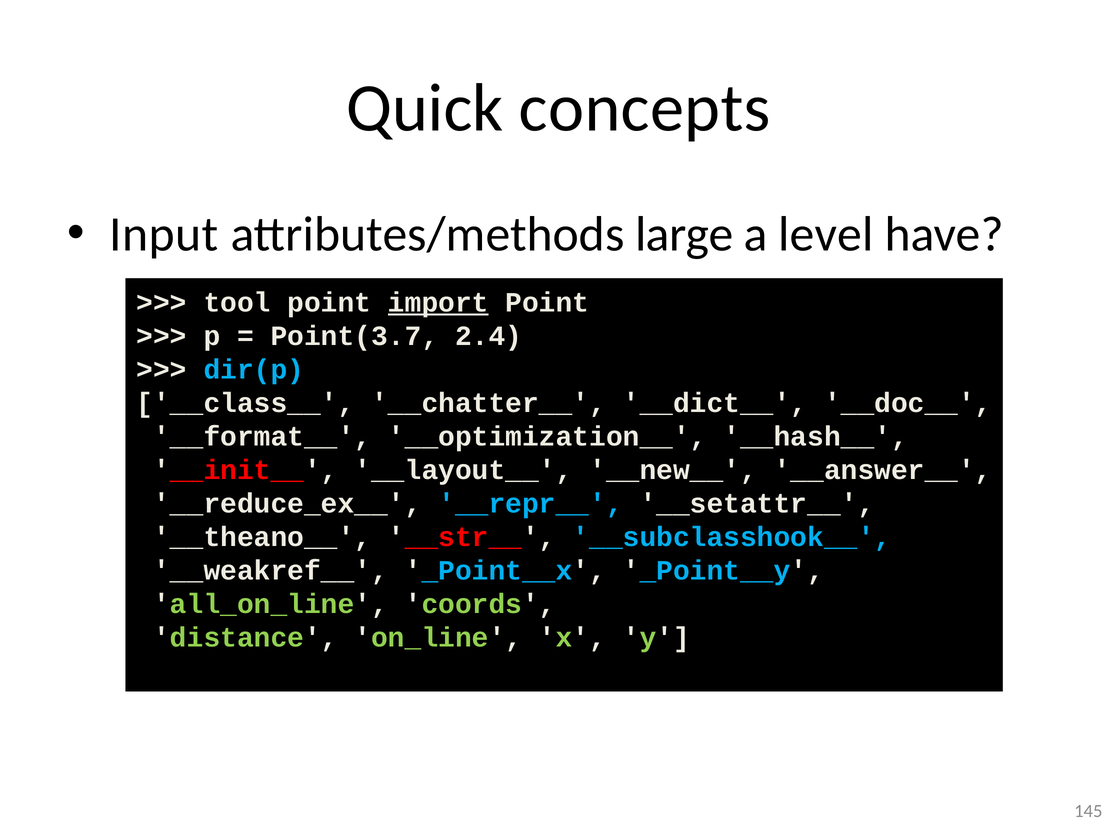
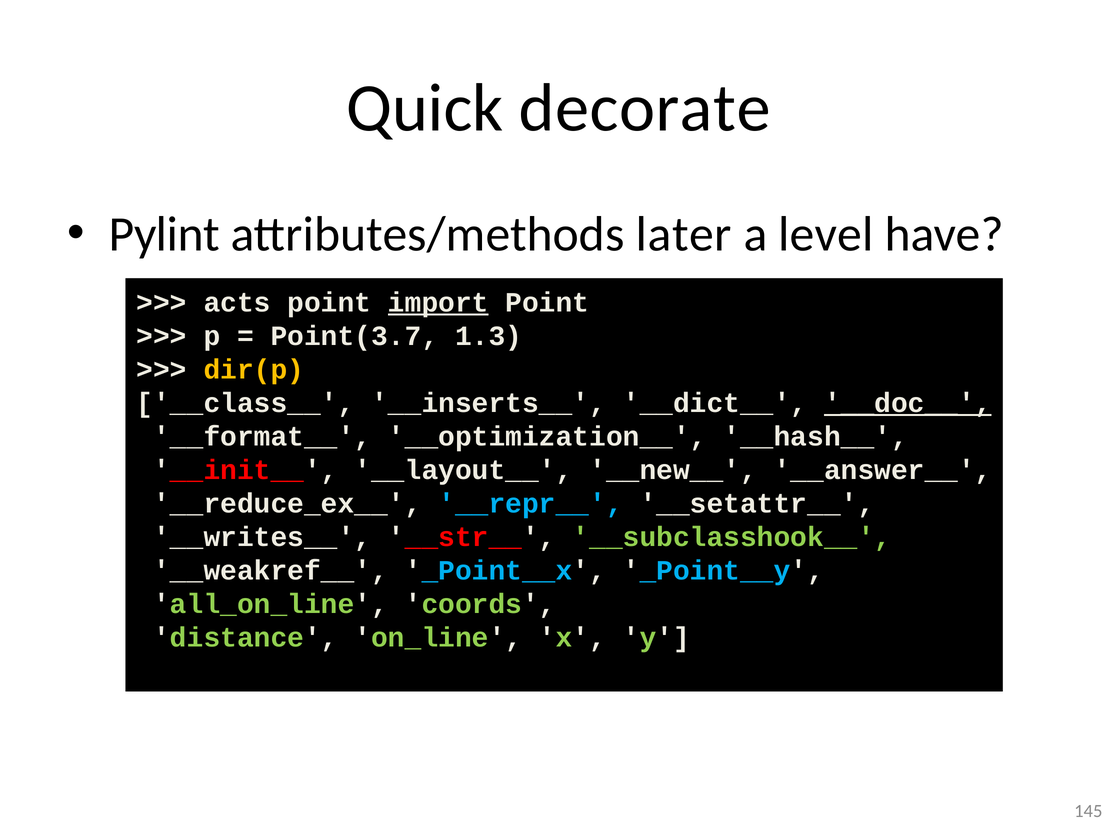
concepts: concepts -> decorate (645, 108)
Input: Input -> Pylint (164, 235)
large: large -> later (684, 235)
tool: tool -> acts (237, 303)
2.4: 2.4 -> 1.3 (489, 336)
dir(p colour: light blue -> yellow (254, 370)
__chatter__: __chatter__ -> __inserts__ (489, 403)
__doc__ underline: none -> present (908, 403)
__theano__: __theano__ -> __writes__ (262, 537)
__subclasshook__ colour: light blue -> light green (732, 537)
